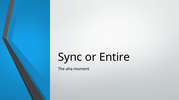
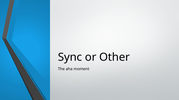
Entire: Entire -> Other (115, 58)
